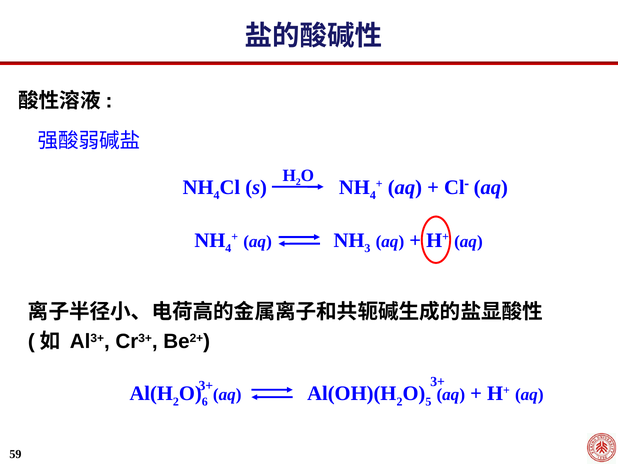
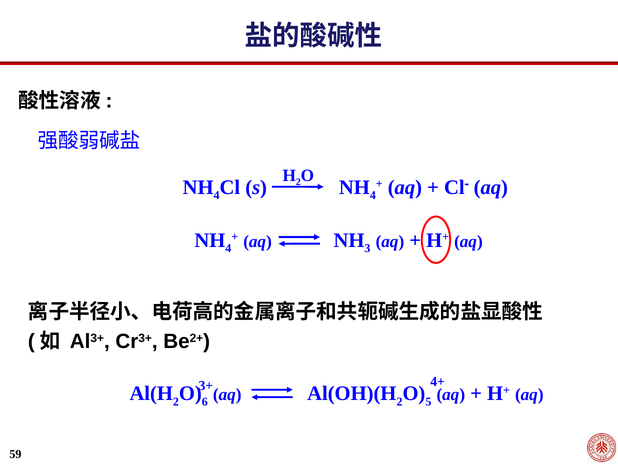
3+ 3+: 3+ -> 4+ (438, 382)
